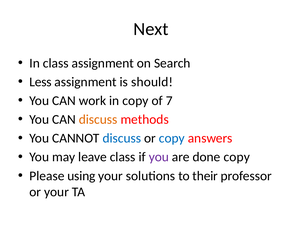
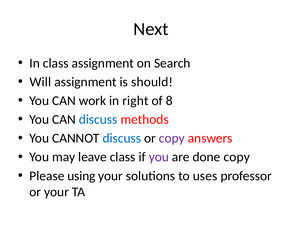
Less: Less -> Will (40, 82)
in copy: copy -> right (135, 101)
7: 7 -> 8 (169, 101)
discuss colour: orange -> blue (98, 120)
copy colour: blue -> purple (172, 139)
their: their -> uses (205, 176)
